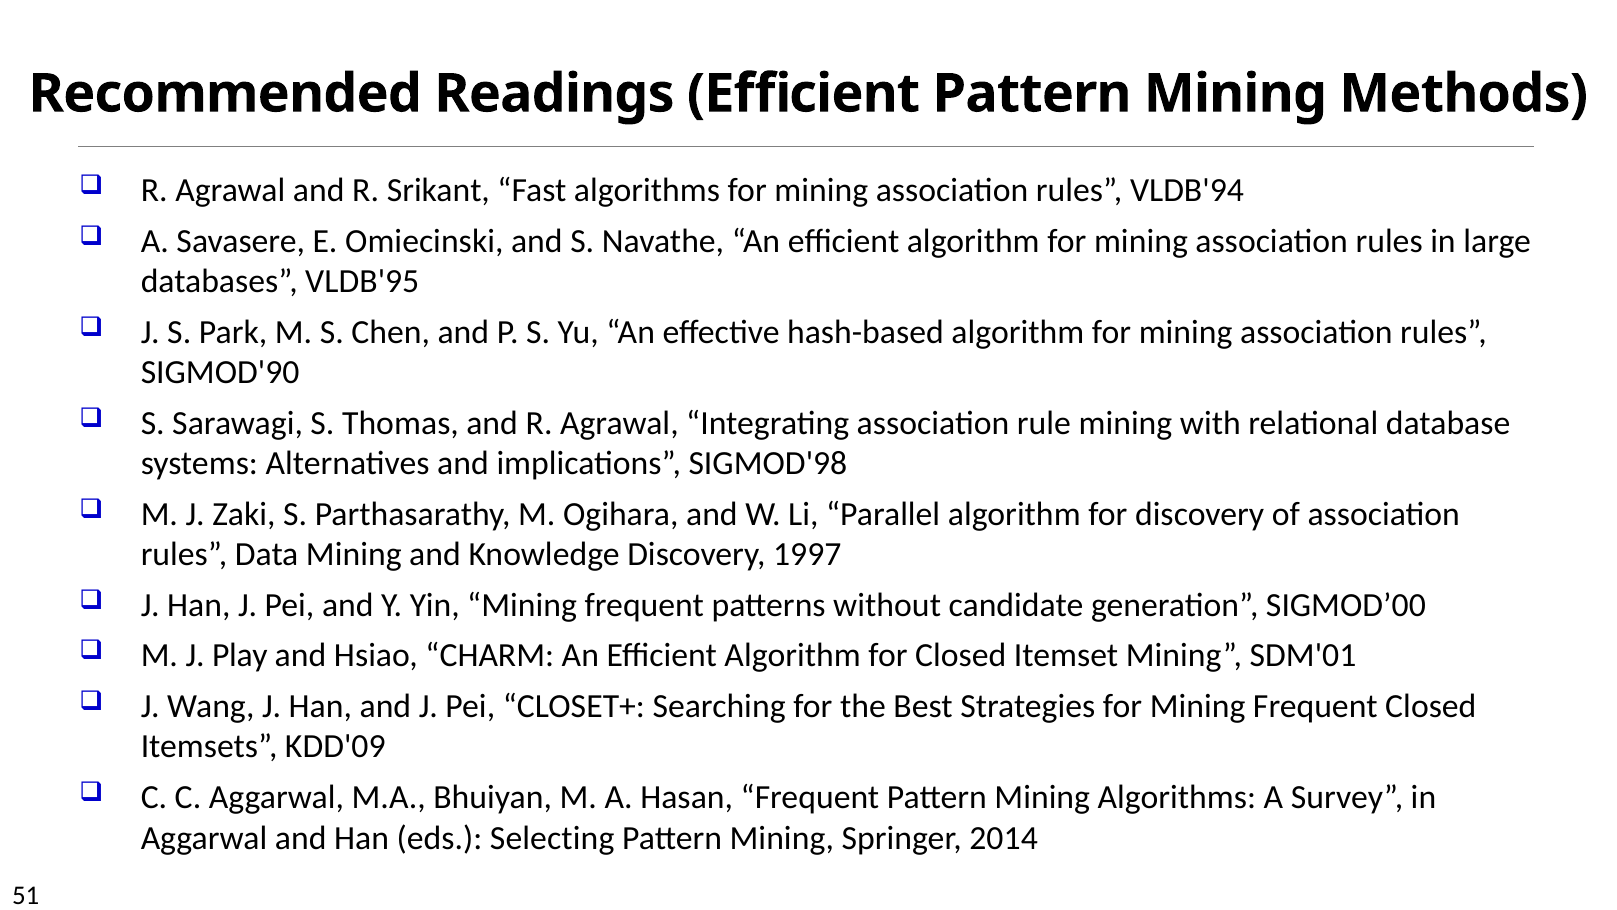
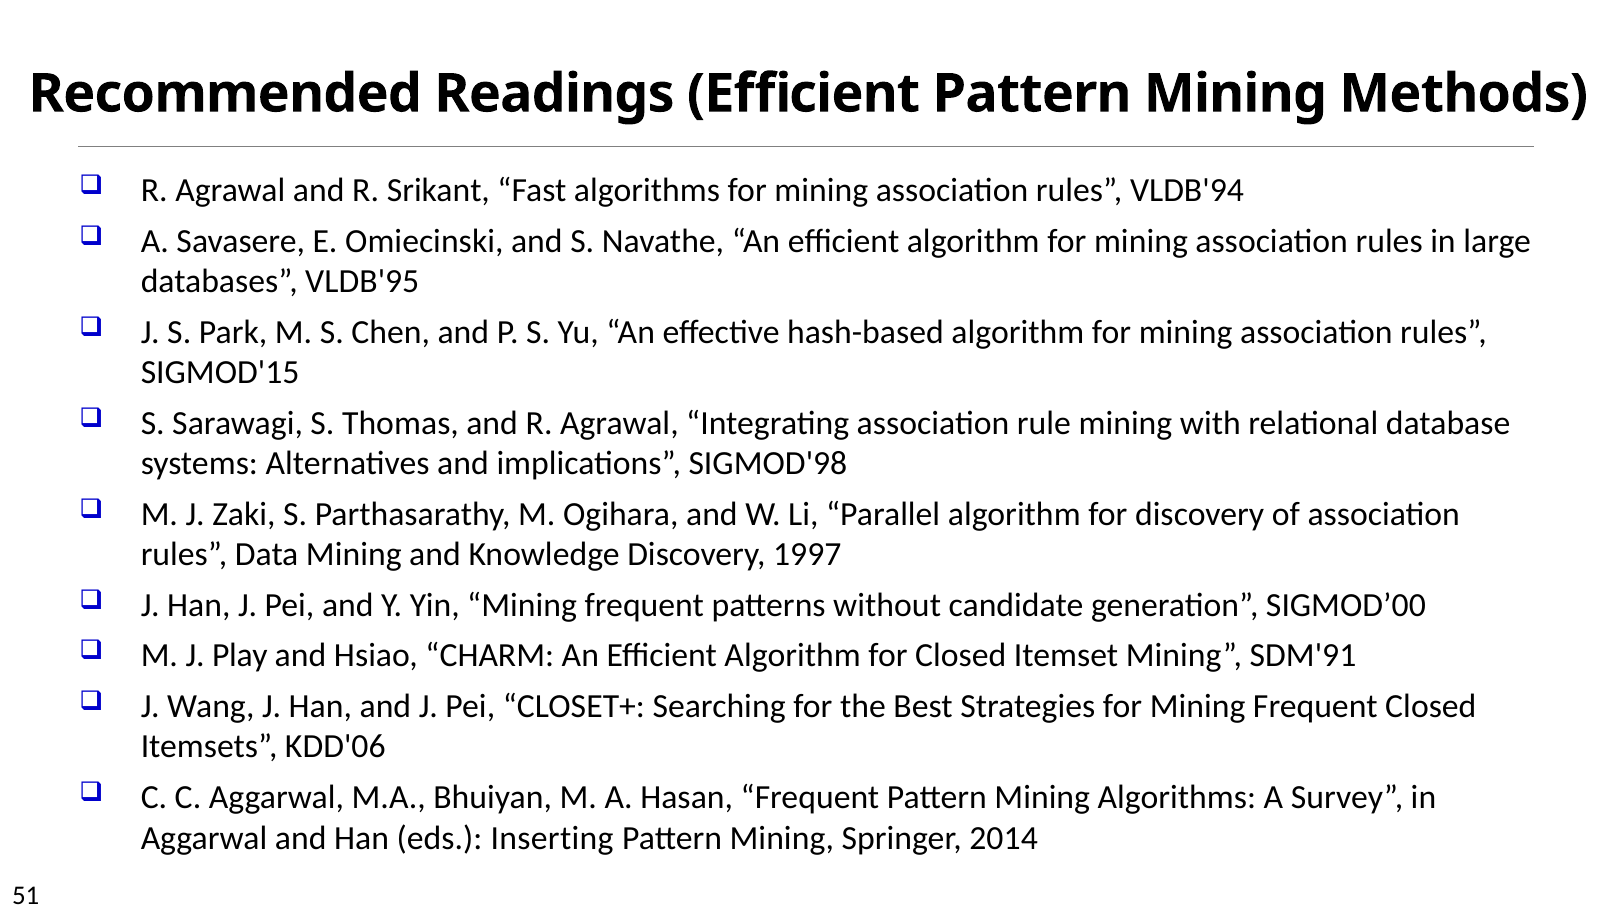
SIGMOD'90: SIGMOD'90 -> SIGMOD'15 (220, 372)
SDM'01: SDM'01 -> SDM'91 (1303, 655)
KDD'09: KDD'09 -> KDD'06 (335, 747)
Selecting: Selecting -> Inserting (552, 838)
